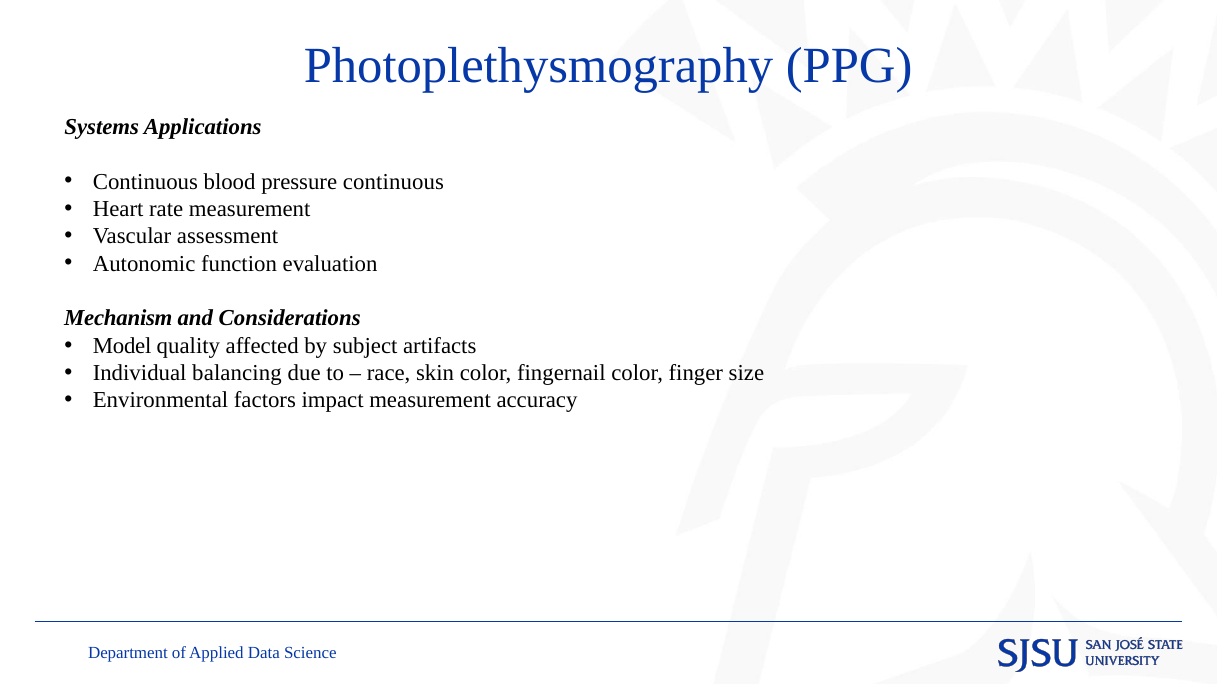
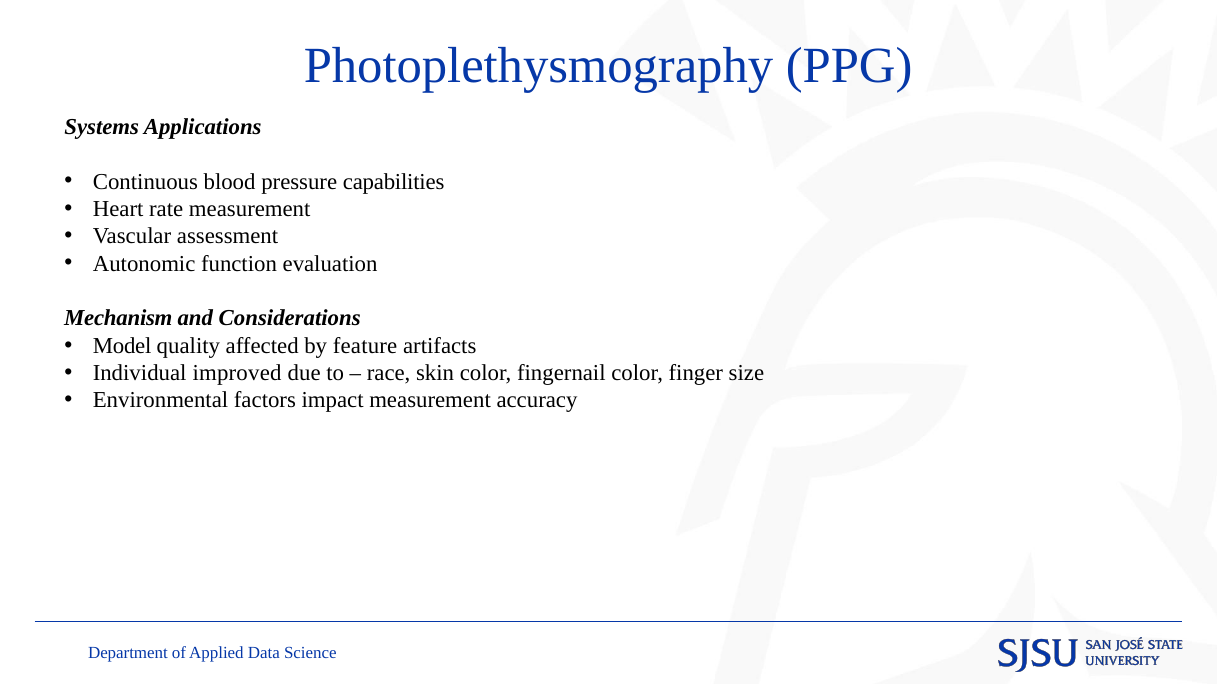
pressure continuous: continuous -> capabilities (394, 182)
subject: subject -> feature (365, 346)
balancing: balancing -> improved (237, 373)
